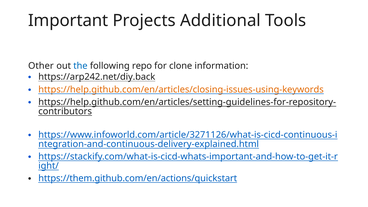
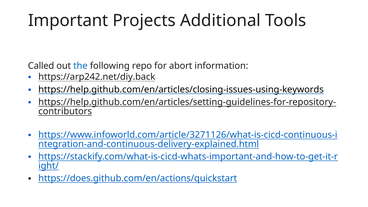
Other: Other -> Called (41, 66)
clone: clone -> abort (181, 66)
https://help.github.com/en/articles/closing-issues-using-keywords colour: orange -> black (181, 89)
https://them.github.com/en/actions/quickstart: https://them.github.com/en/actions/quickstart -> https://does.github.com/en/actions/quickstart (138, 178)
